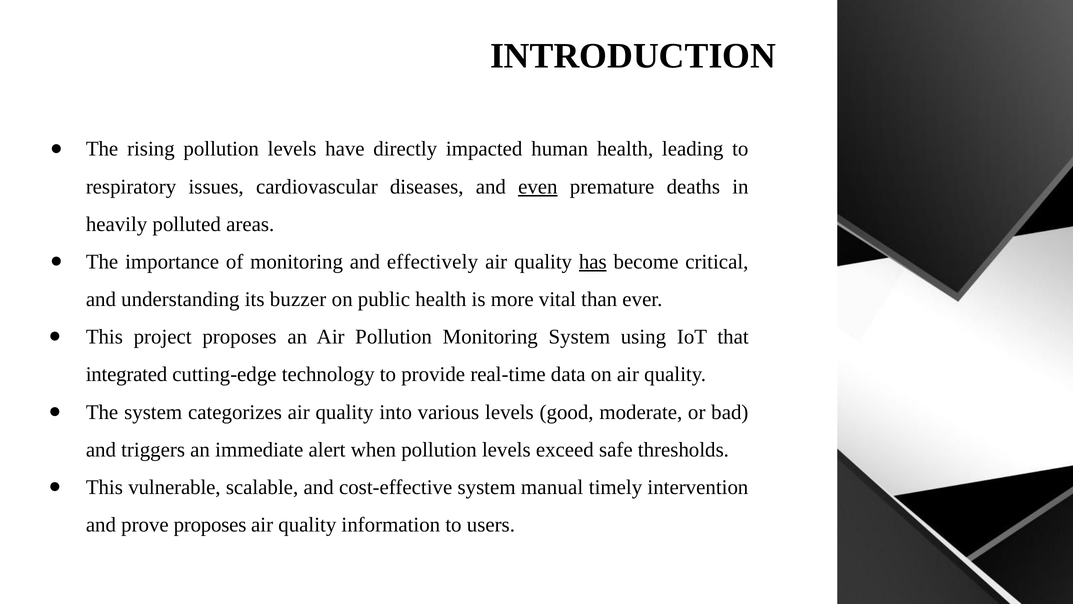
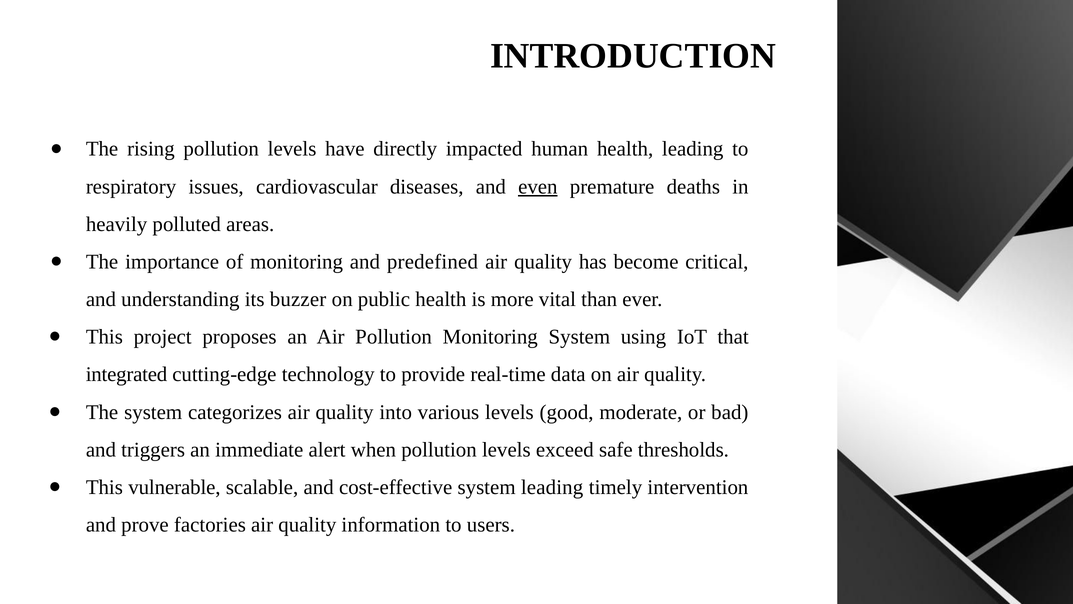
effectively: effectively -> predefined (432, 262)
has underline: present -> none (593, 262)
system manual: manual -> leading (552, 487)
prove proposes: proposes -> factories (210, 525)
